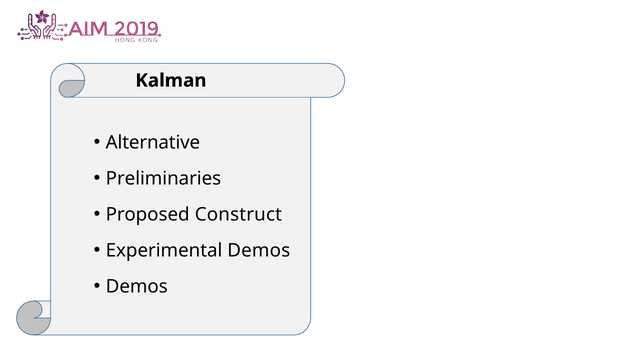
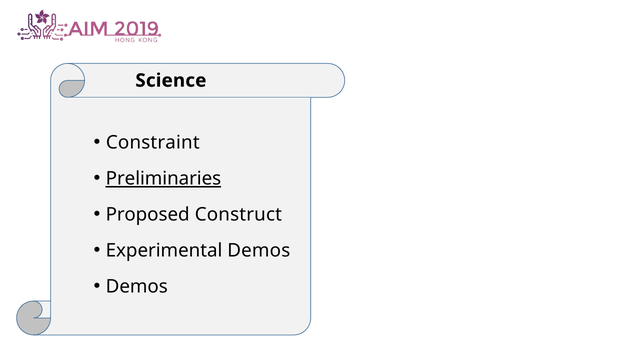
Kalman: Kalman -> Science (171, 81)
Alternative: Alternative -> Constraint (153, 143)
Preliminaries underline: none -> present (163, 179)
